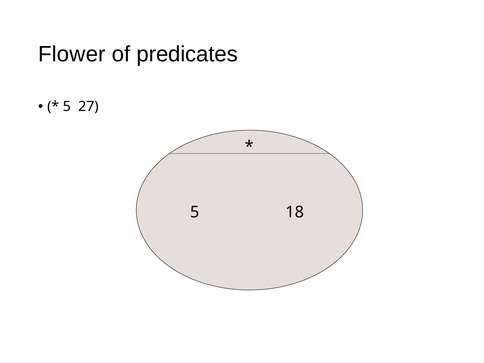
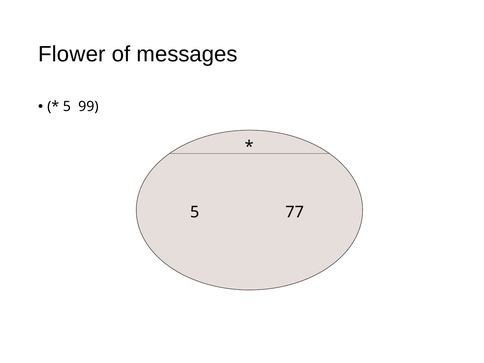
predicates: predicates -> messages (187, 54)
27: 27 -> 99 (88, 107)
18: 18 -> 77 (295, 212)
